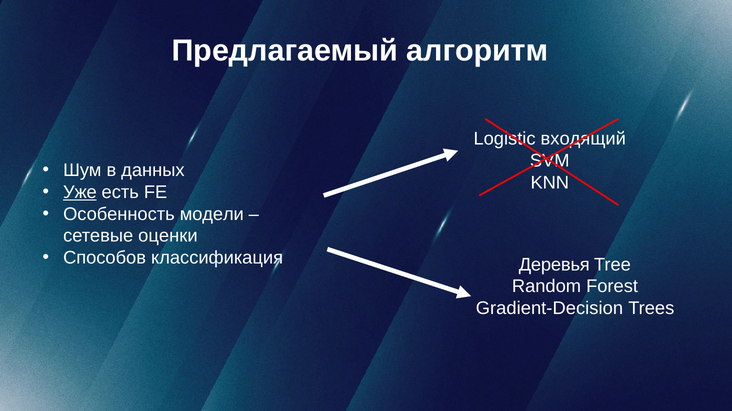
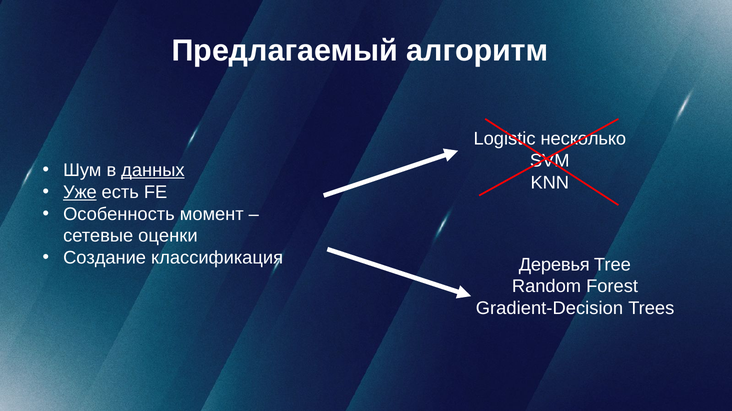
входящий: входящий -> несколько (583, 139)
данных underline: none -> present (153, 170)
модели: модели -> момент (212, 214)
Способов: Способов -> Создание (105, 258)
